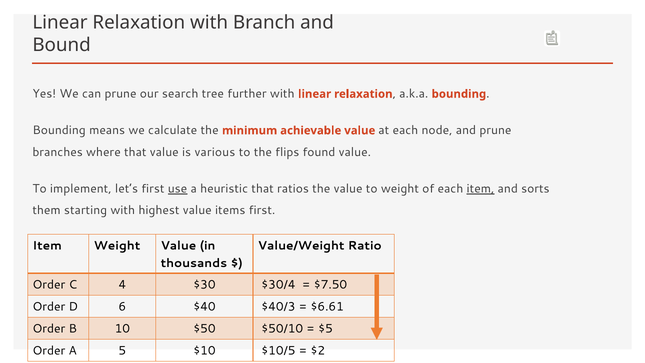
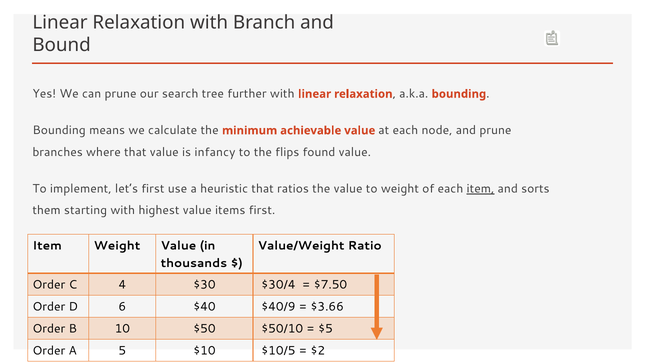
various: various -> infancy (215, 152)
use underline: present -> none (178, 189)
$40/3: $40/3 -> $40/9 (278, 307)
$6.61: $6.61 -> $3.66 (327, 307)
